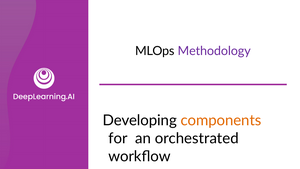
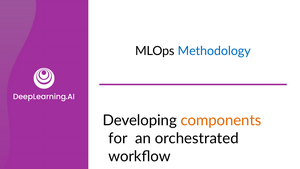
Methodology colour: purple -> blue (214, 51)
